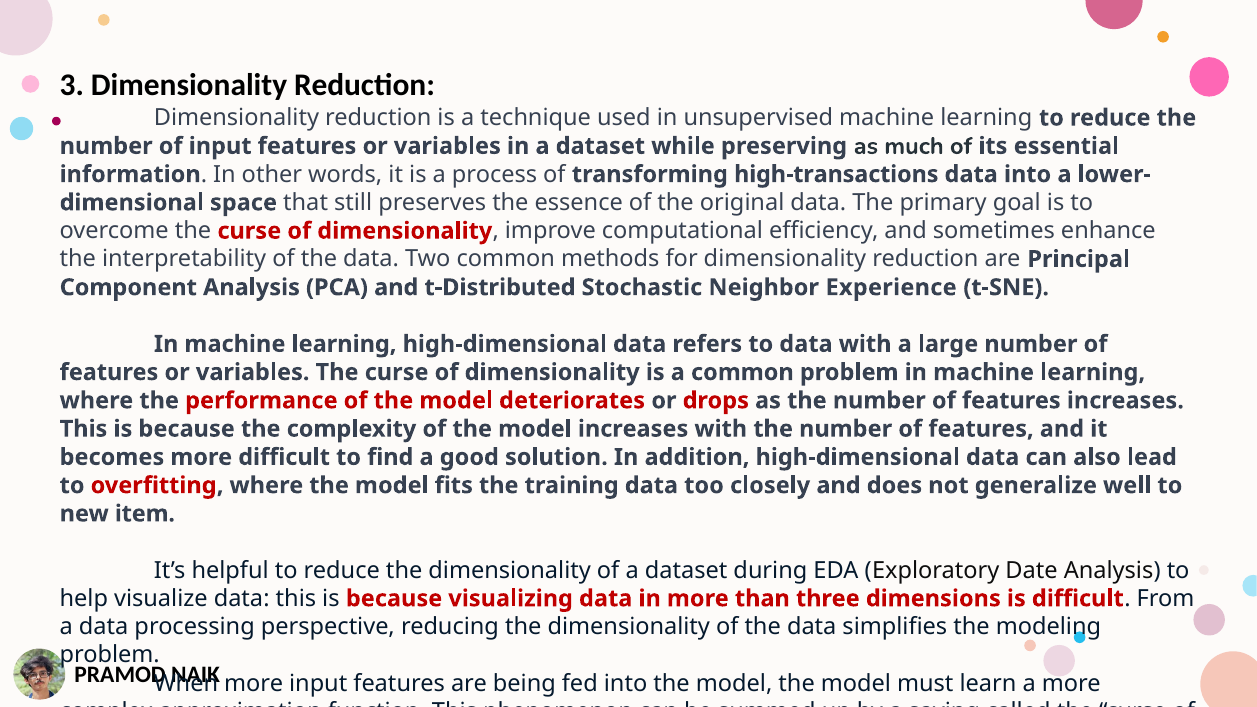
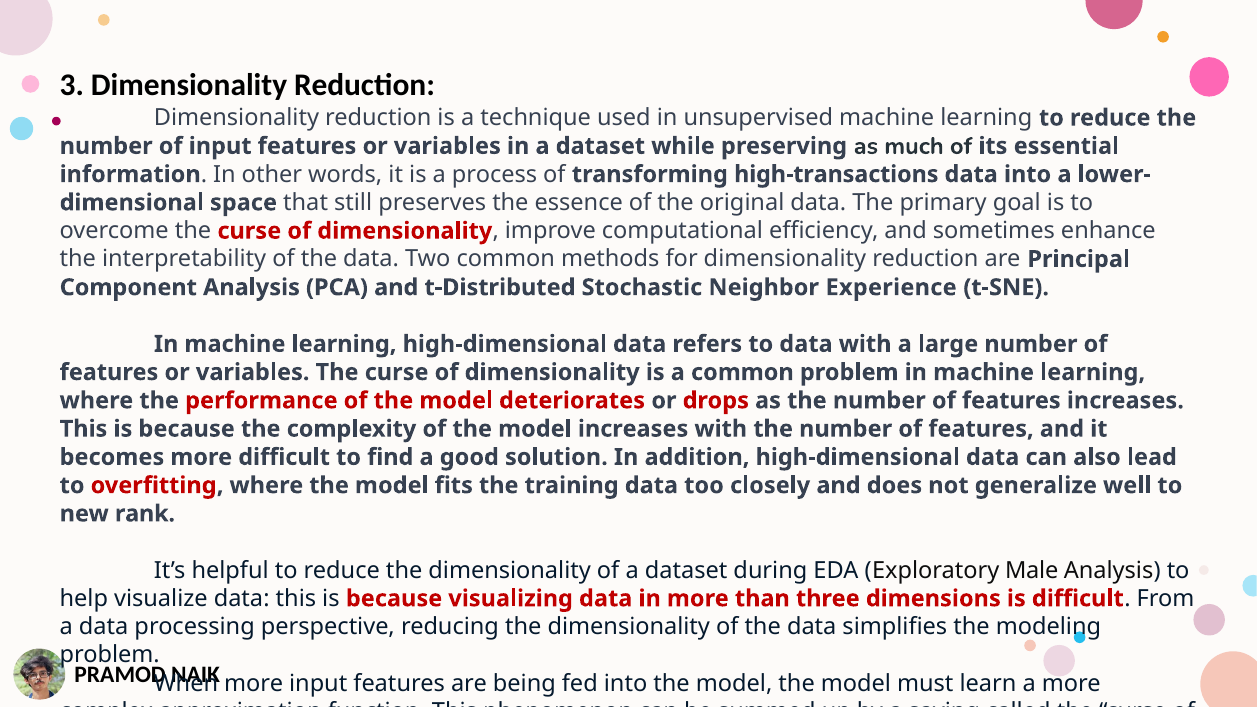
item: item -> rank (145, 514)
Date: Date -> Male (1032, 570)
